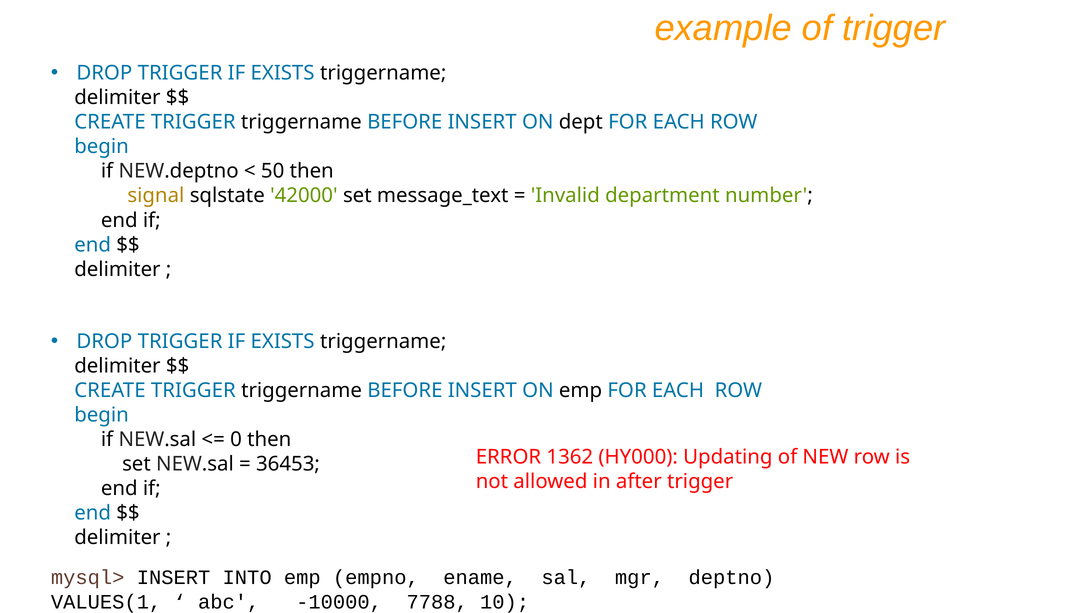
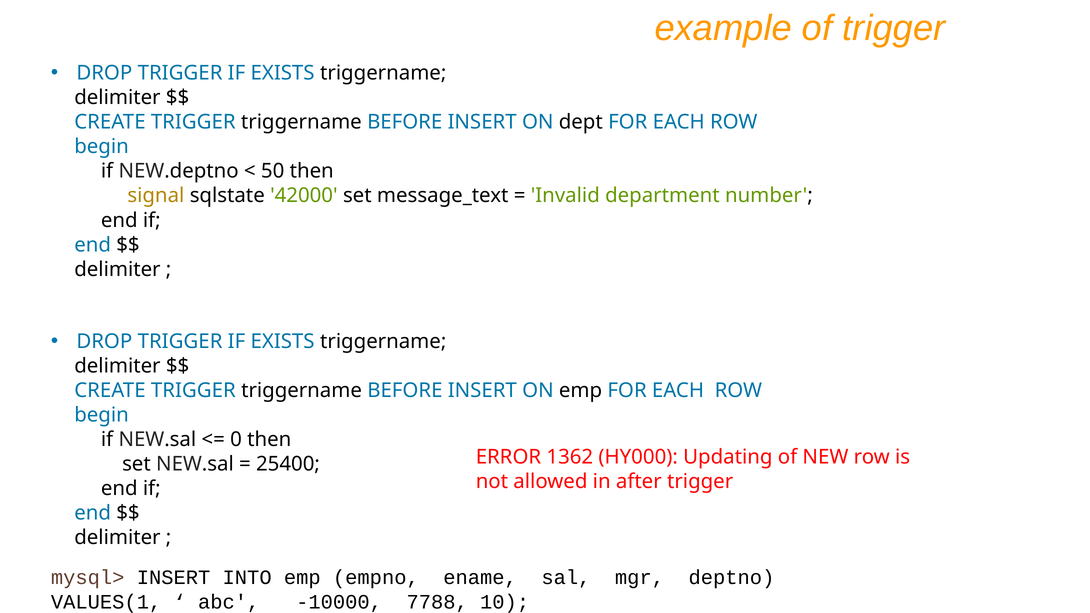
36453: 36453 -> 25400 (288, 464)
